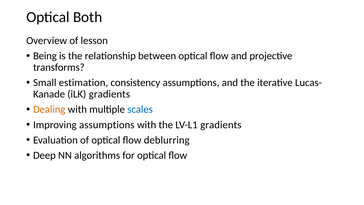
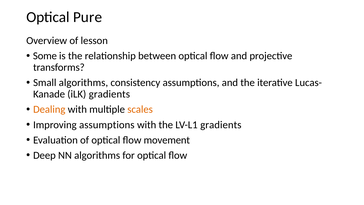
Both: Both -> Pure (88, 17)
Being: Being -> Some (45, 56)
Small estimation: estimation -> algorithms (83, 83)
scales colour: blue -> orange (140, 109)
deblurring: deblurring -> movement (167, 140)
